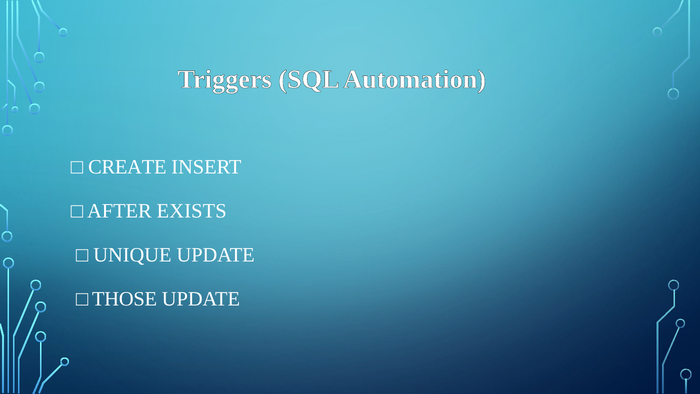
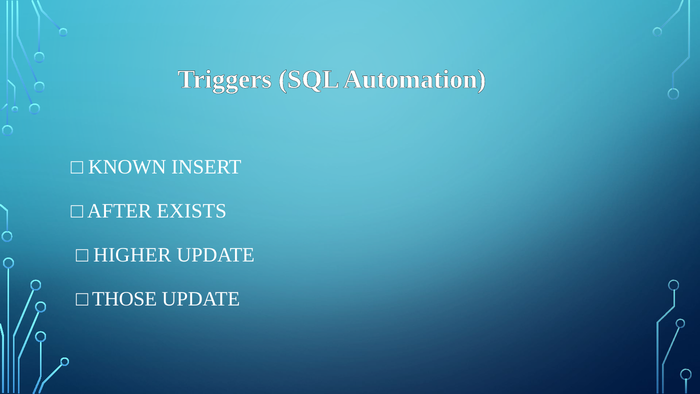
CREATE: CREATE -> KNOWN (127, 167)
UNIQUE: UNIQUE -> HIGHER (132, 255)
